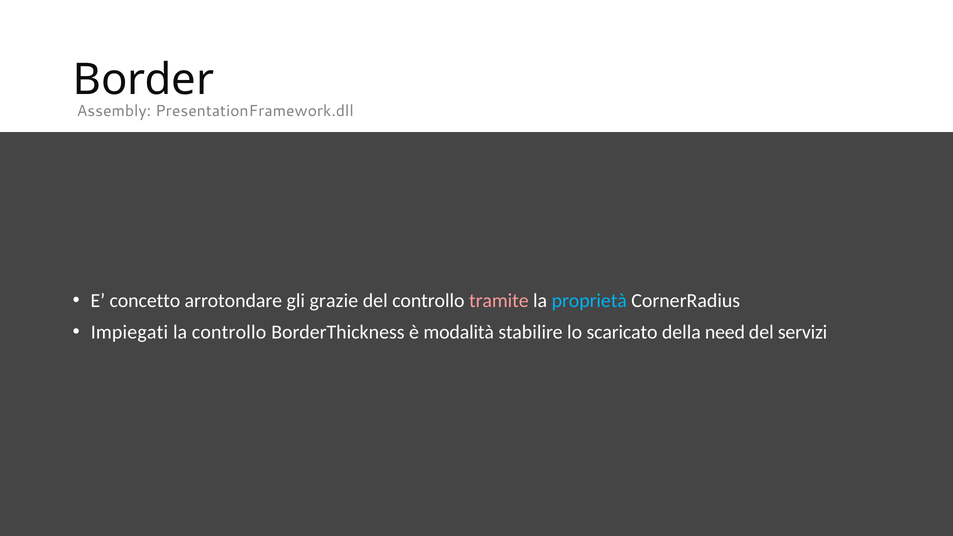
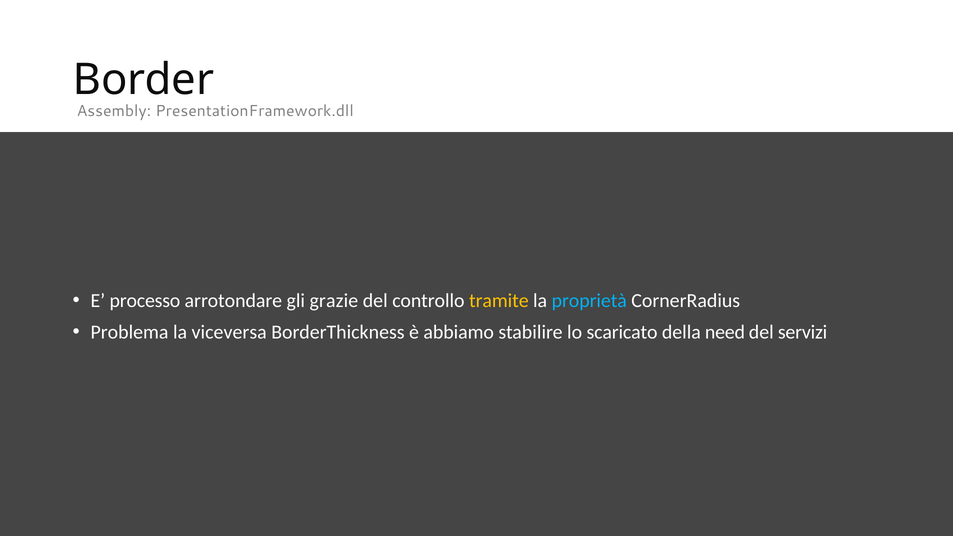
concetto: concetto -> processo (145, 301)
tramite colour: pink -> yellow (499, 301)
Impiegati: Impiegati -> Problema (130, 332)
la controllo: controllo -> viceversa (229, 332)
modalità: modalità -> abbiamo (459, 332)
